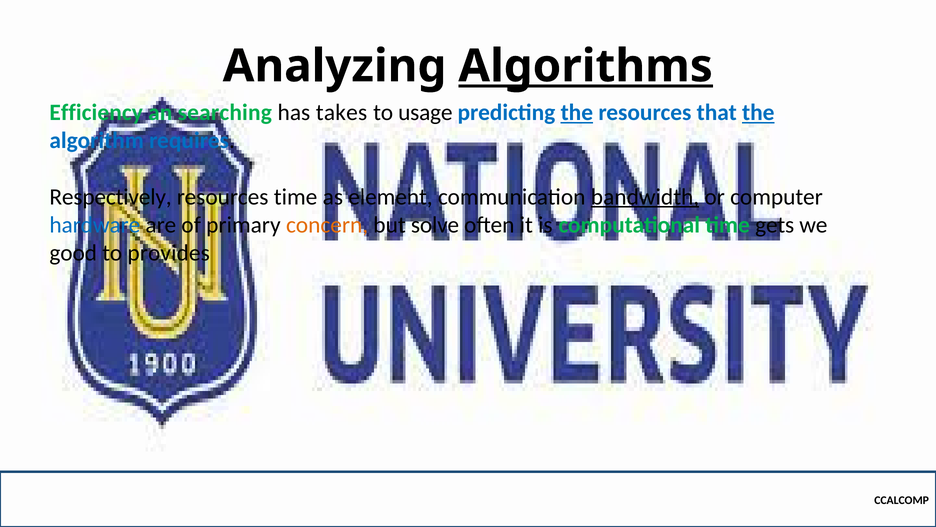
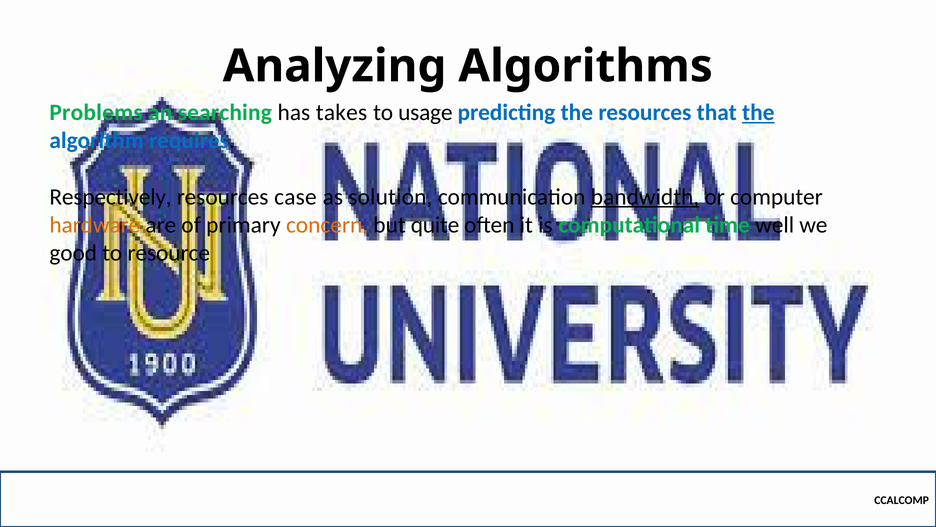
Algorithms underline: present -> none (586, 66)
Efficiency: Efficiency -> Problems (96, 112)
the underline: present -> none (577, 112)
resources time: time -> case (295, 197)
element: element -> solution (390, 197)
hardware colour: blue -> orange (95, 225)
solve: solve -> quite (435, 225)
gets: gets -> well (775, 225)
provides: provides -> resource (169, 253)
